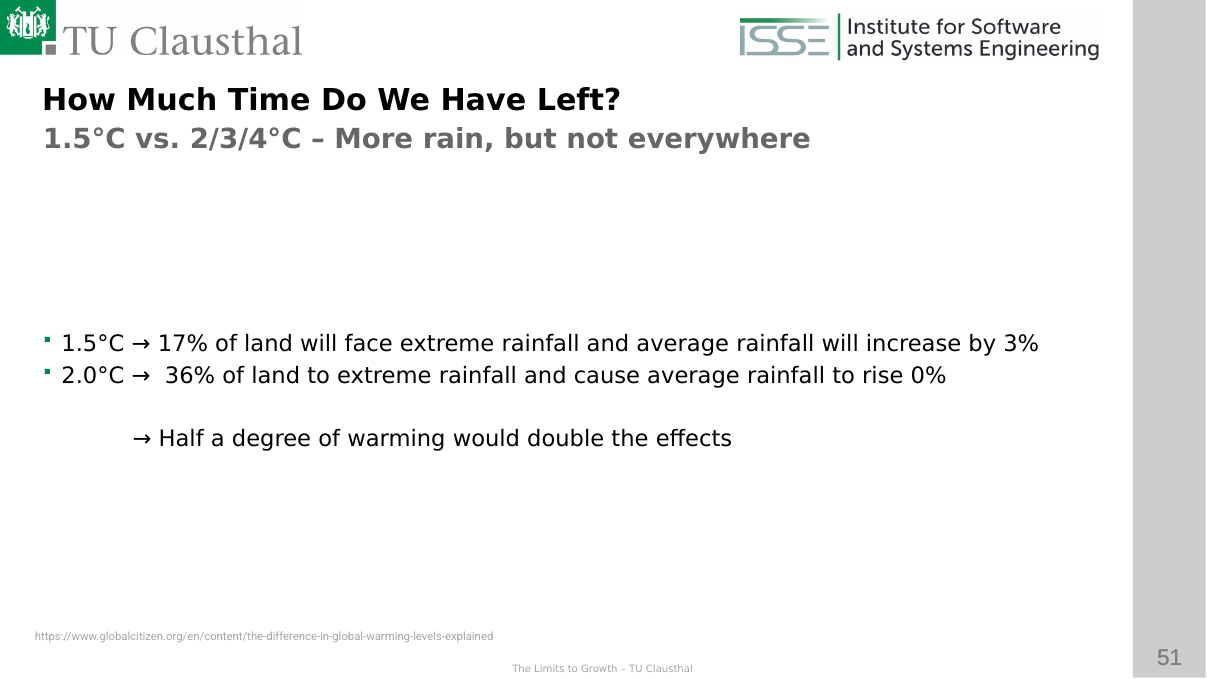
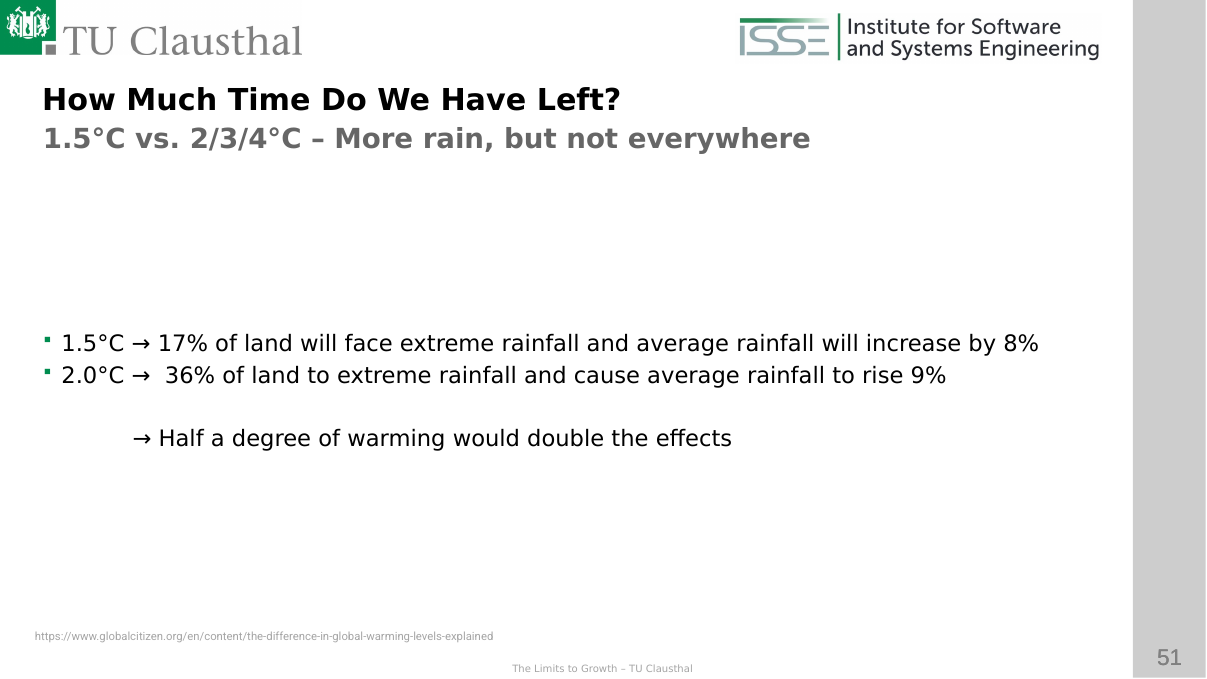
3%: 3% -> 8% (1021, 344)
0%: 0% -> 9% (929, 376)
